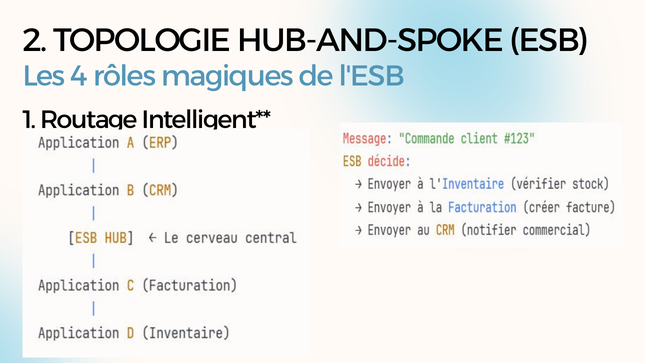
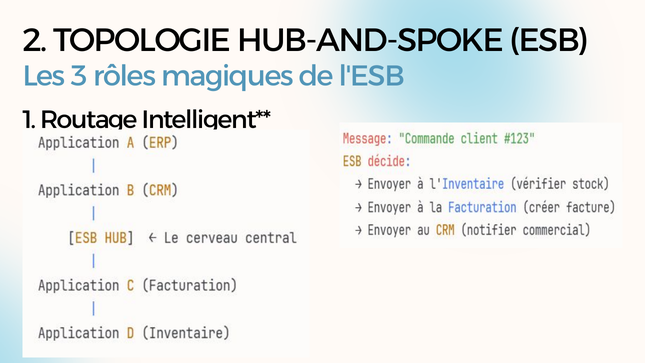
4: 4 -> 3 (79, 76)
